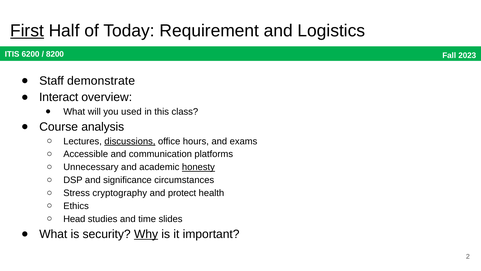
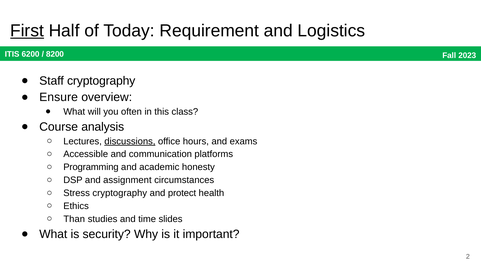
Staff demonstrate: demonstrate -> cryptography (101, 81)
Interact: Interact -> Ensure (59, 97)
used: used -> often (131, 112)
Unnecessary: Unnecessary -> Programming (91, 167)
honesty underline: present -> none (198, 167)
significance: significance -> assignment (127, 180)
Head: Head -> Than (74, 219)
Why underline: present -> none (146, 234)
